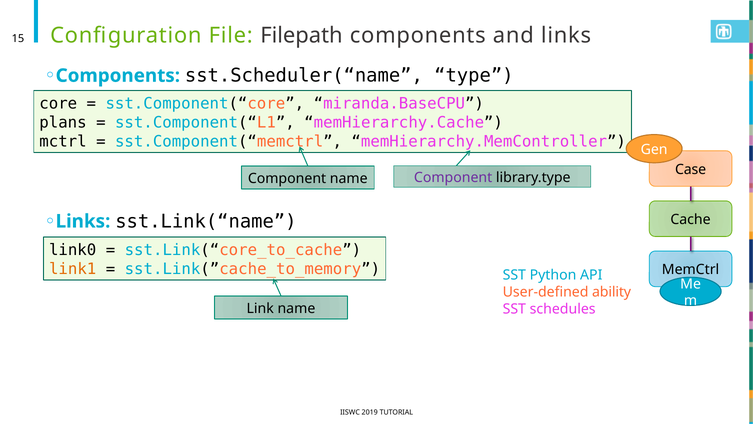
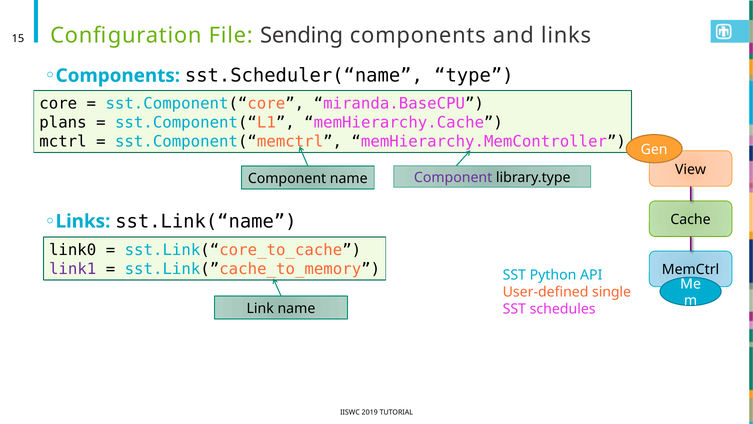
Filepath: Filepath -> Sending (302, 35)
Case: Case -> View (691, 169)
link1 colour: orange -> purple (73, 269)
ability: ability -> single (612, 292)
